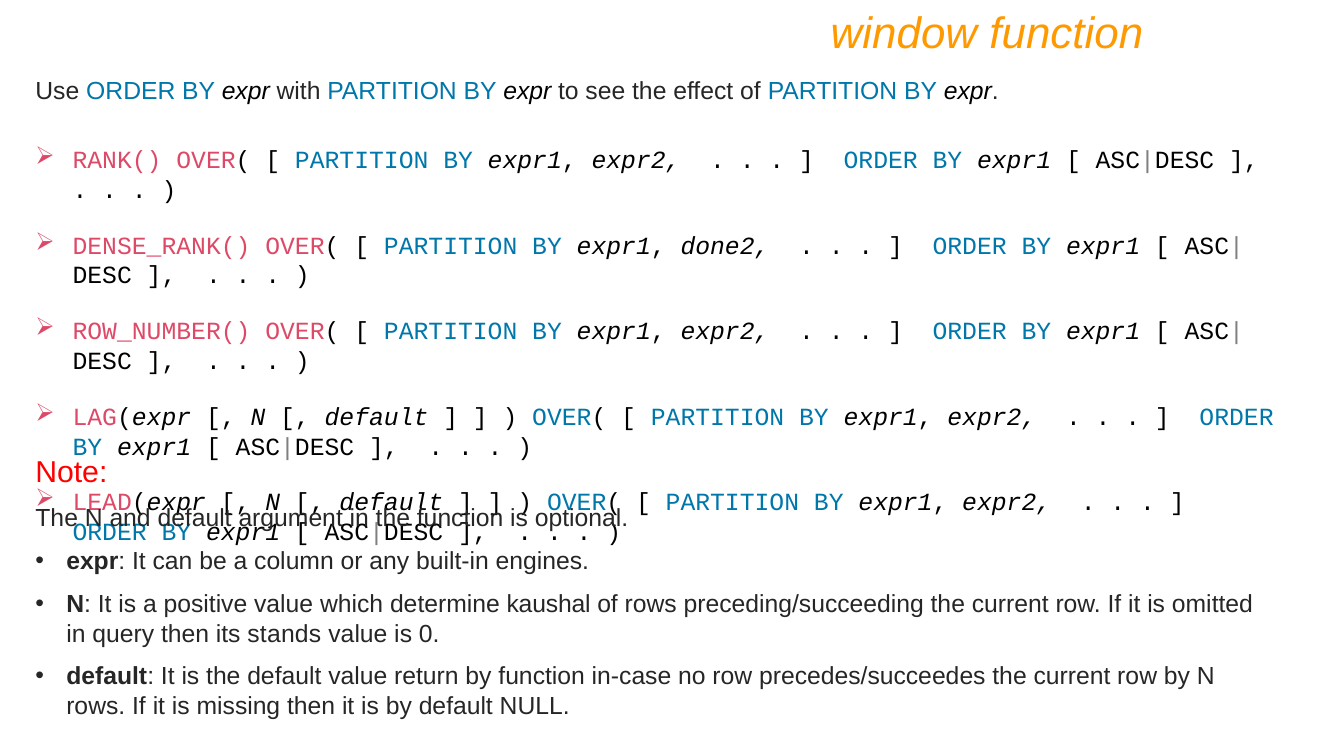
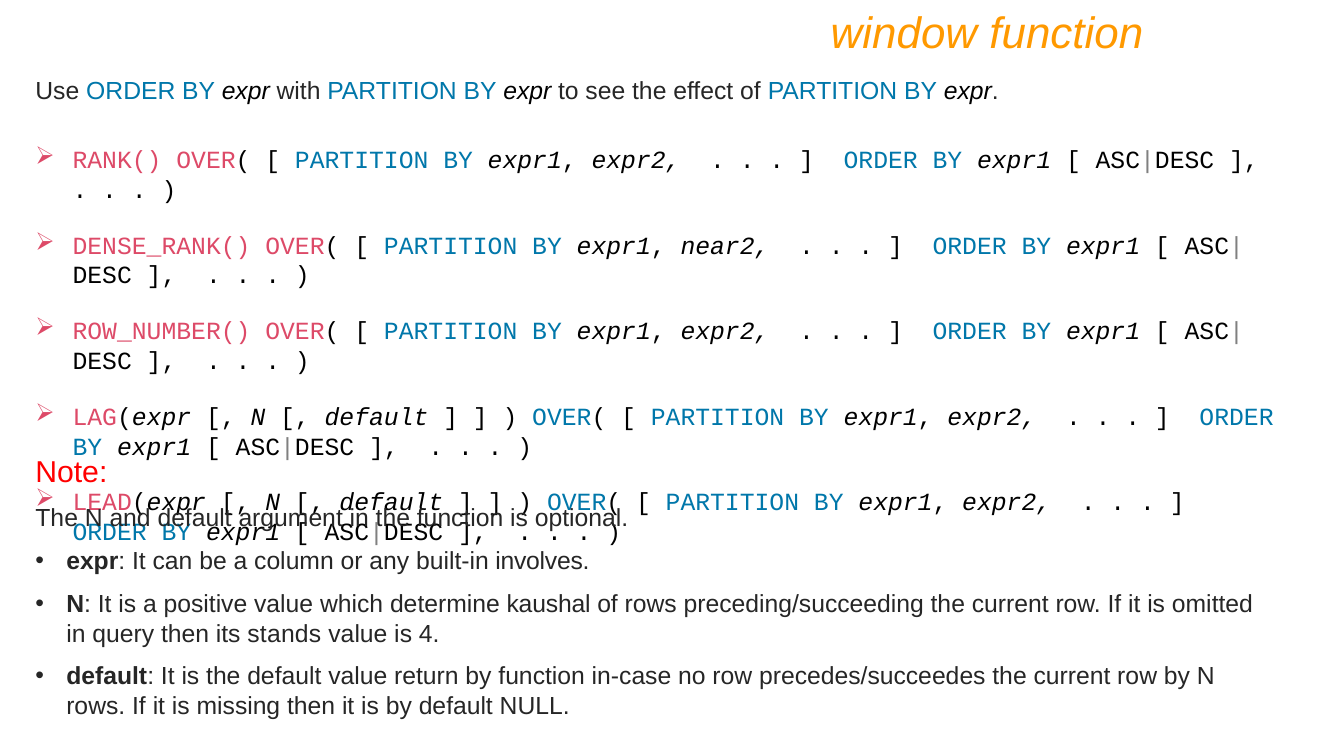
done2: done2 -> near2 (725, 246)
engines: engines -> involves (542, 562)
0: 0 -> 4 (429, 634)
